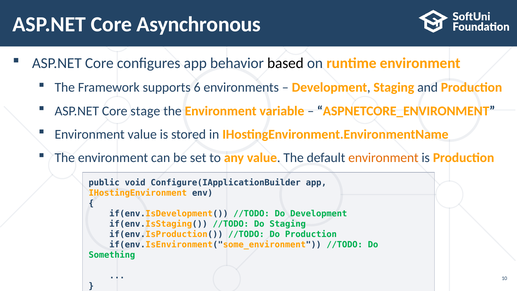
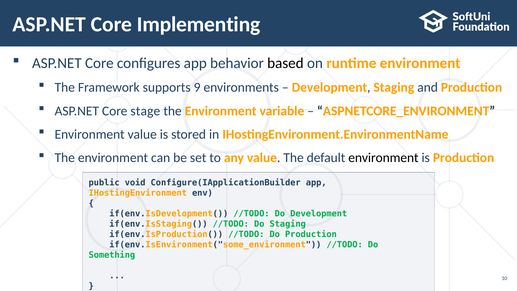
Asynchronous: Asynchronous -> Implementing (199, 24)
6: 6 -> 9 (197, 87)
environment colour: orange -> black (383, 158)
